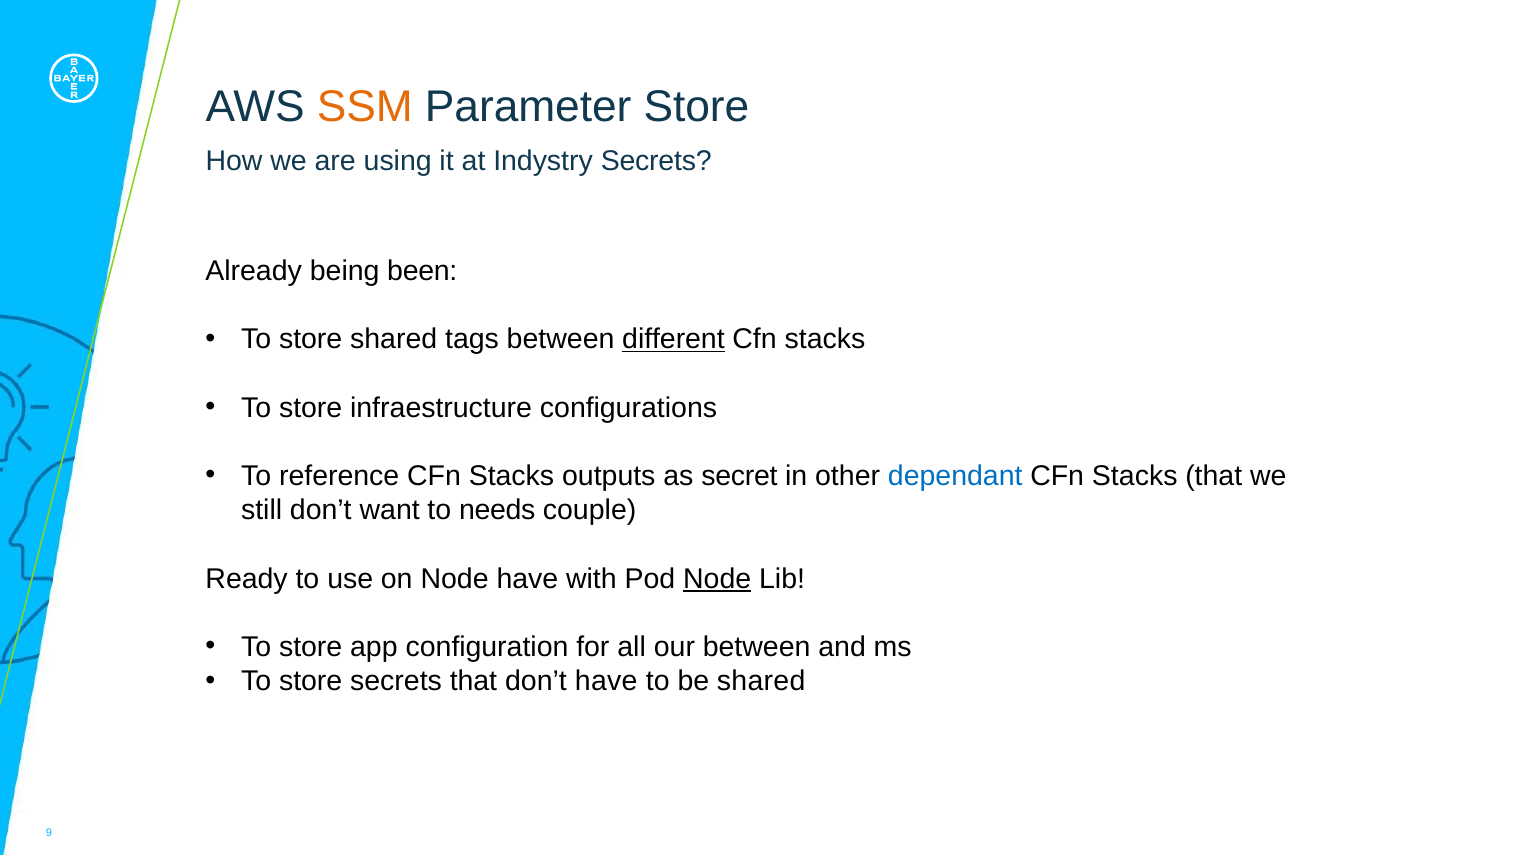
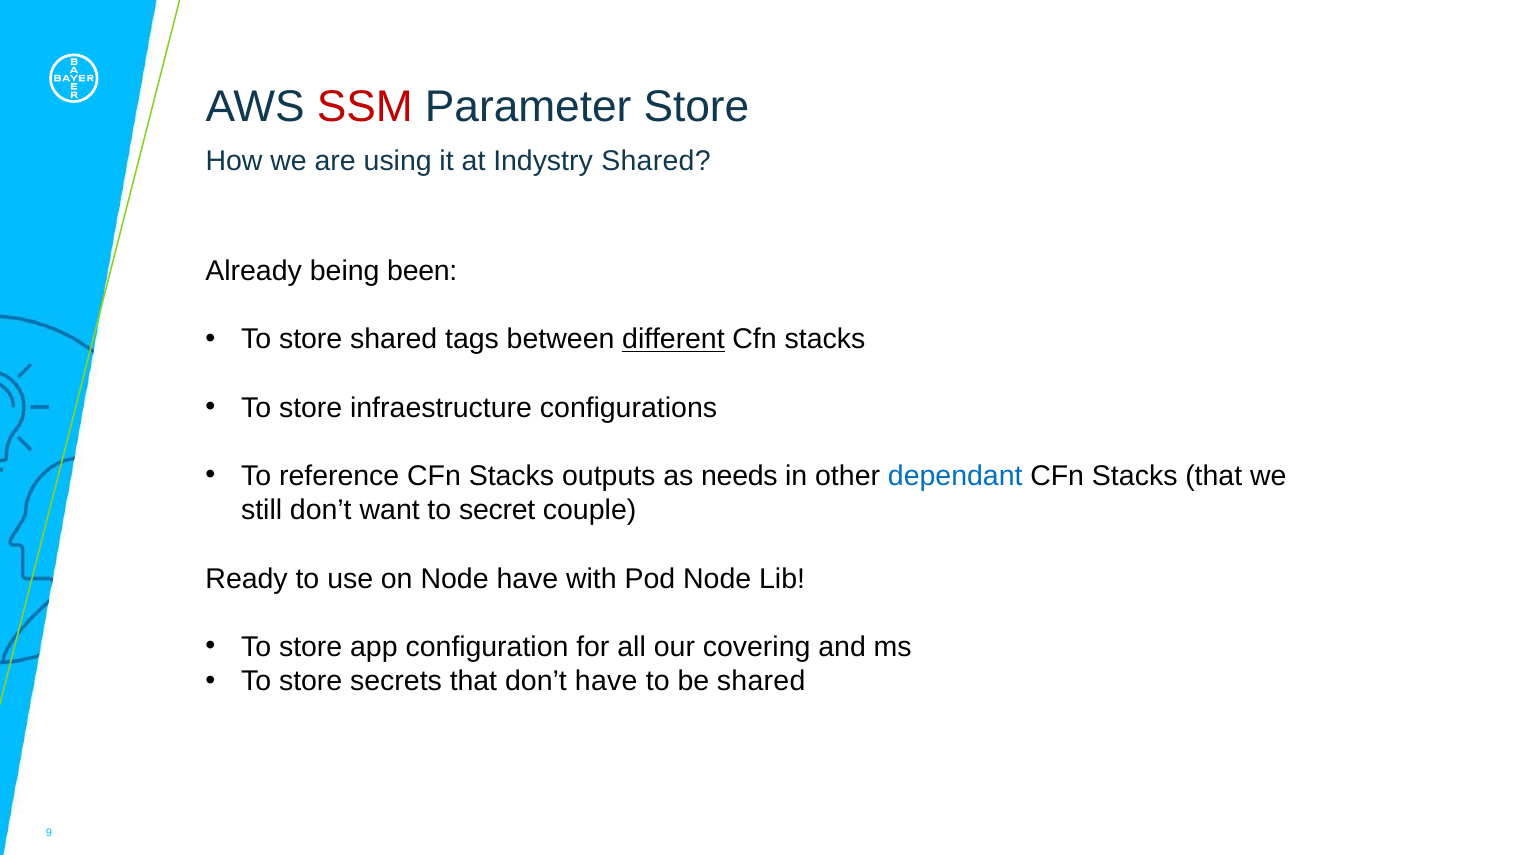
SSM colour: orange -> red (365, 107)
Indystry Secrets: Secrets -> Shared (656, 161)
secret: secret -> needs (739, 476)
needs: needs -> secret (497, 510)
Node underline: present -> none (717, 578)
our between: between -> covering (757, 647)
